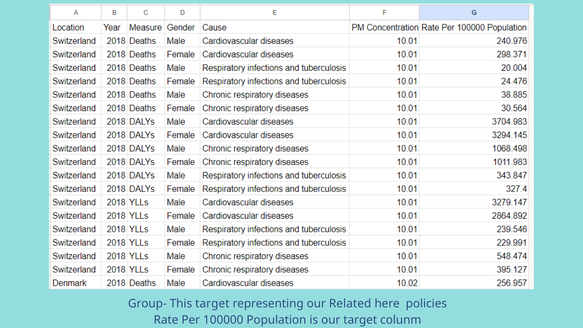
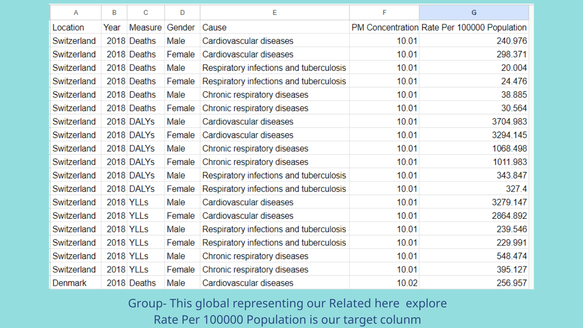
This target: target -> global (212, 304)
policies: policies -> explore (426, 304)
